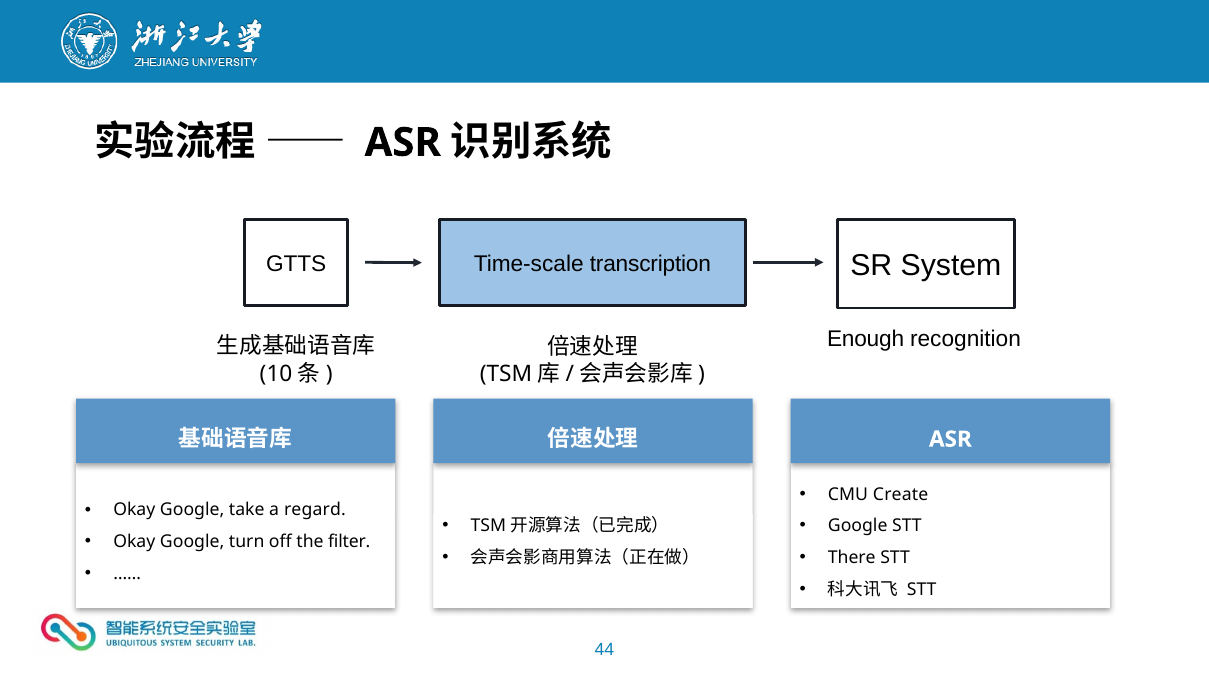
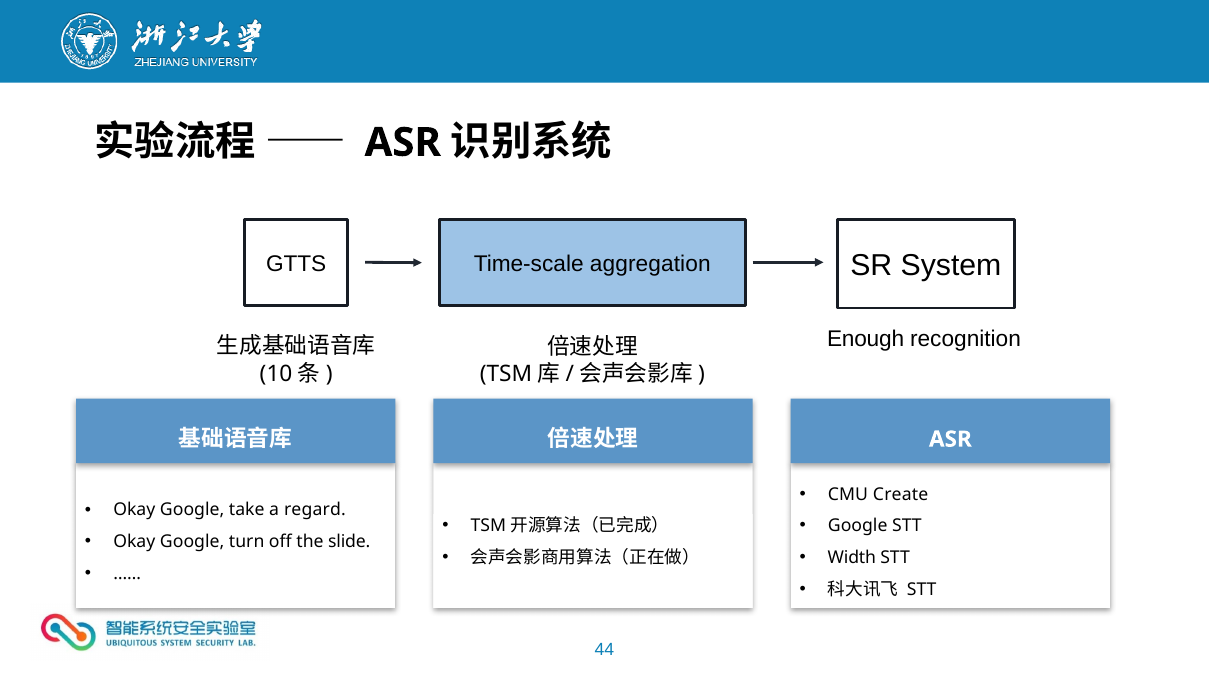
transcription: transcription -> aggregation (650, 264)
filter: filter -> slide (349, 542)
There: There -> Width (852, 558)
